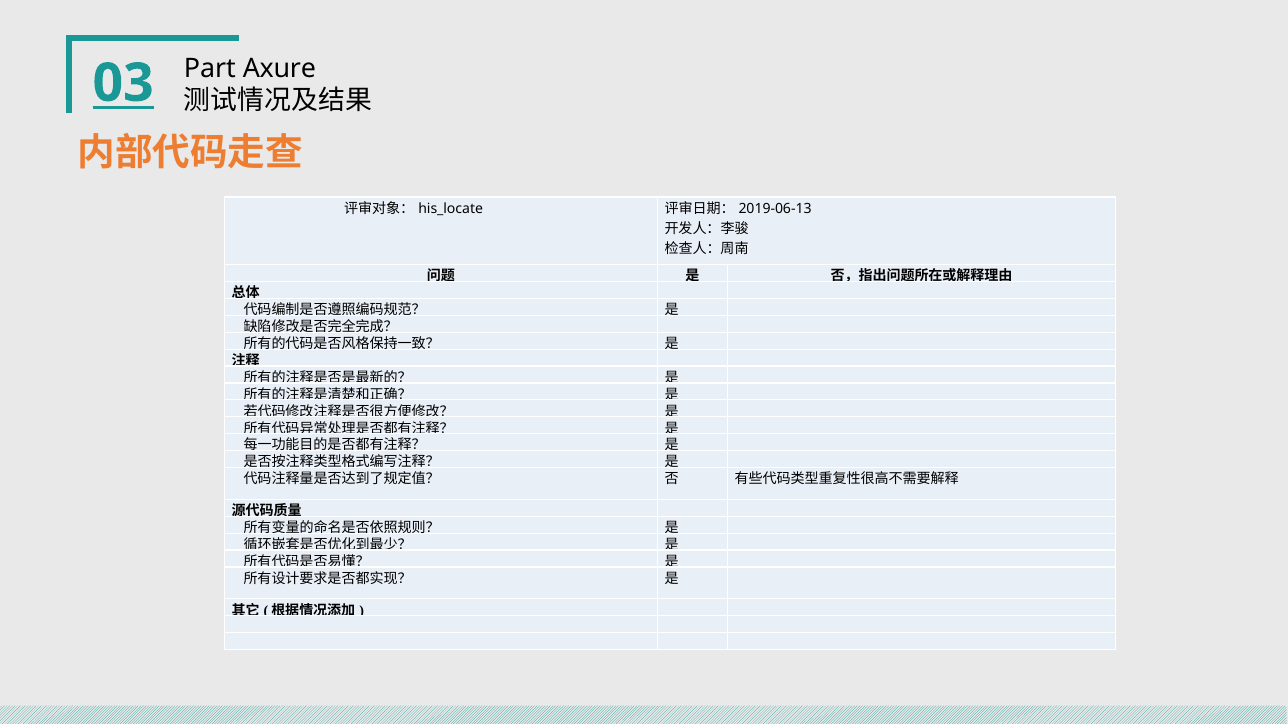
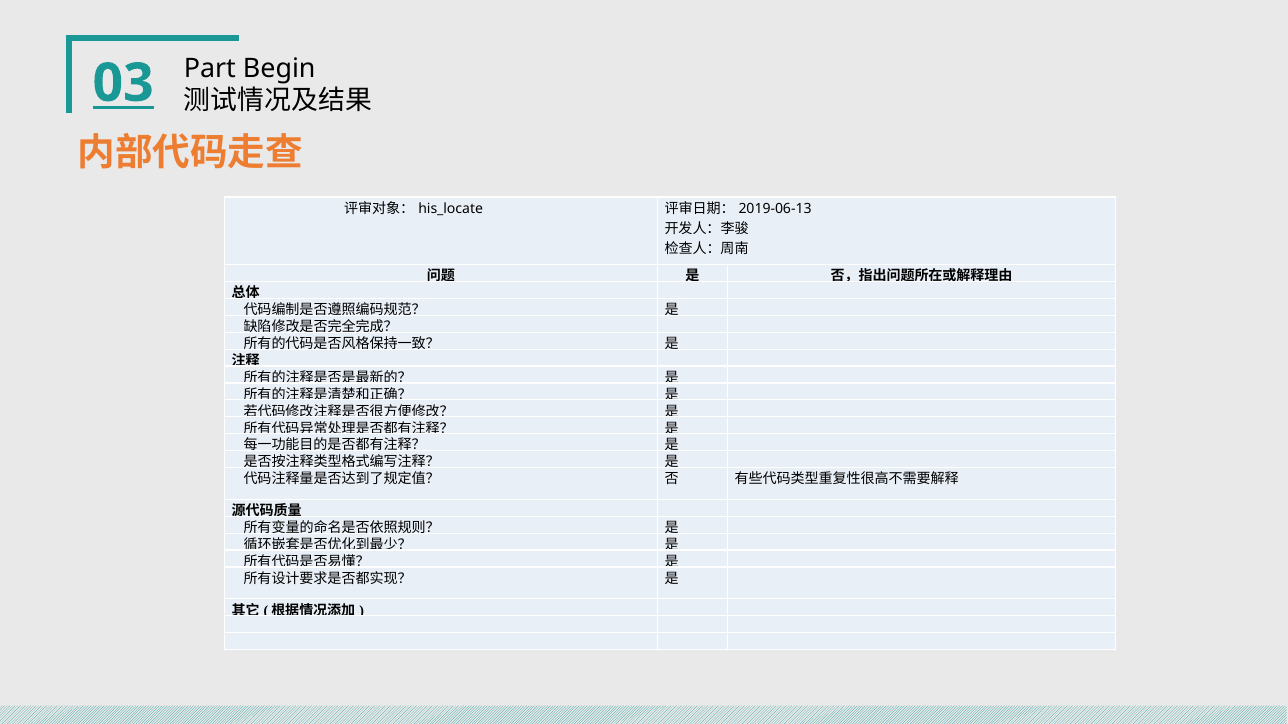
Axure: Axure -> Begin (279, 69)
